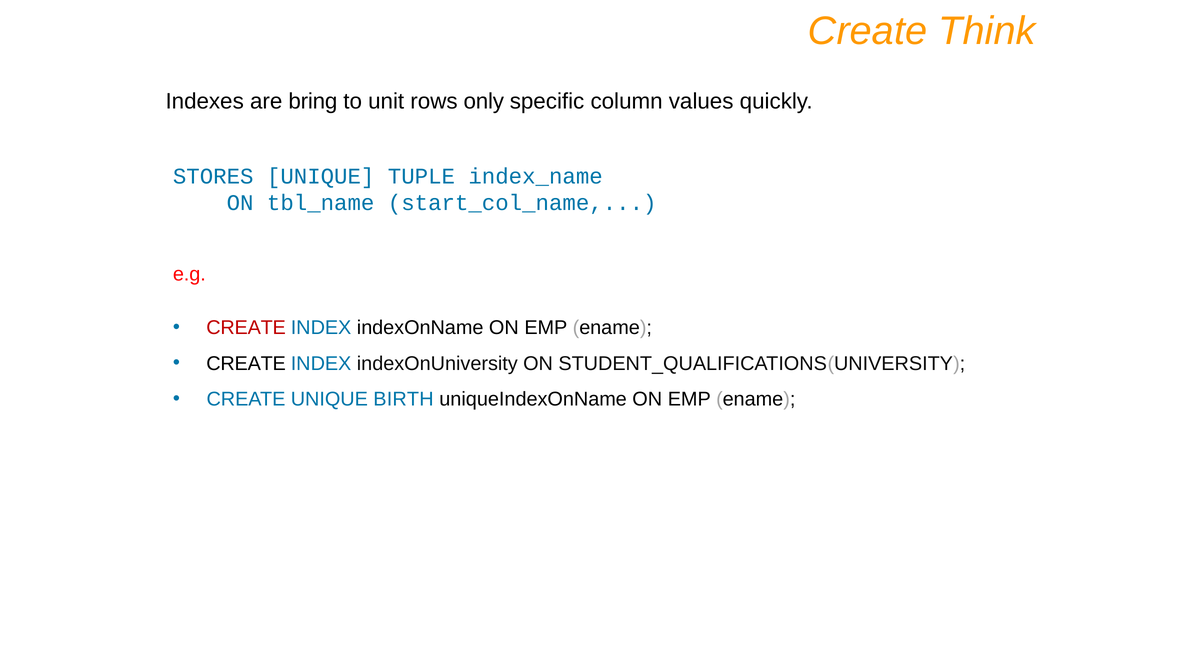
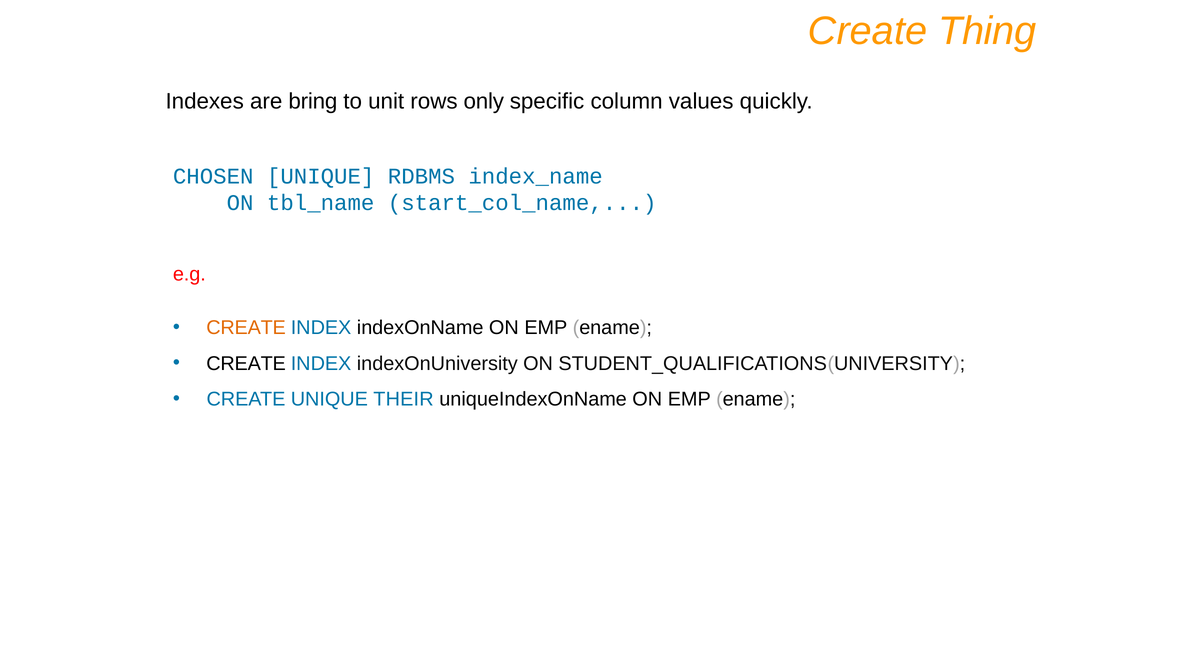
Think: Think -> Thing (987, 31)
STORES: STORES -> CHOSEN (213, 176)
TUPLE: TUPLE -> RDBMS (421, 176)
CREATE colour: red -> orange (246, 327)
BIRTH: BIRTH -> THEIR (404, 399)
